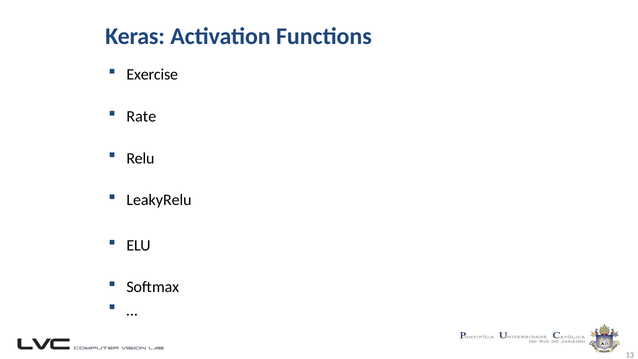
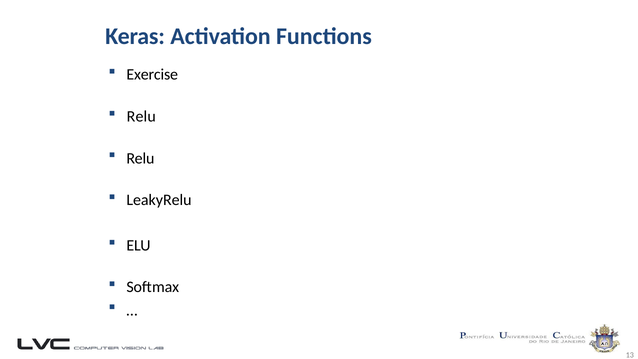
Rate: Rate -> Relu (141, 116)
